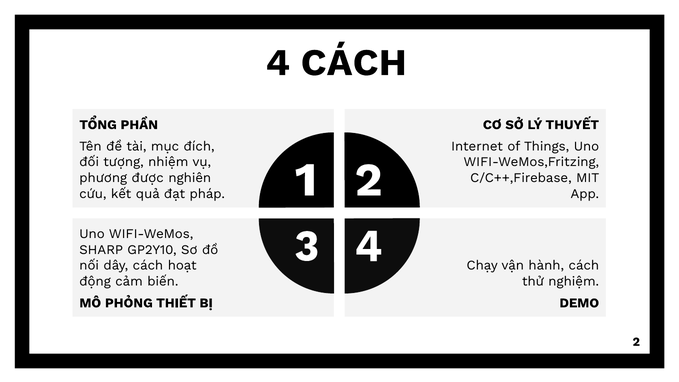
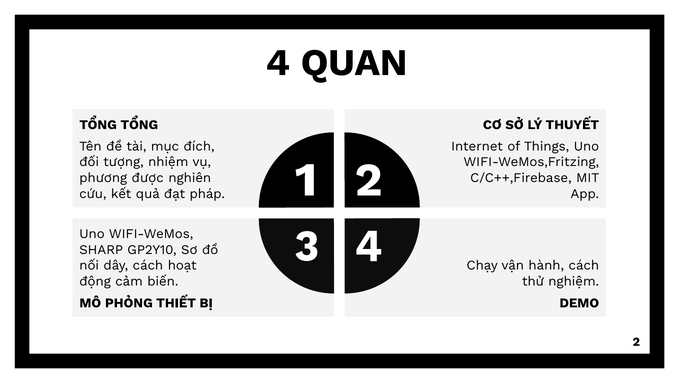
4 CÁCH: CÁCH -> QUAN (354, 63)
TỔNG PHẦN: PHẦN -> TỔNG (139, 125)
